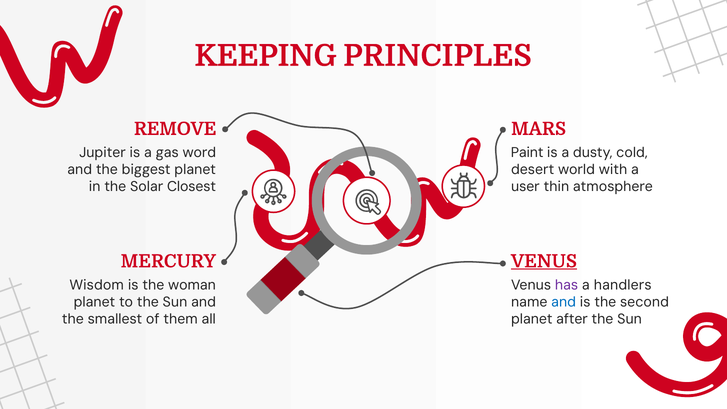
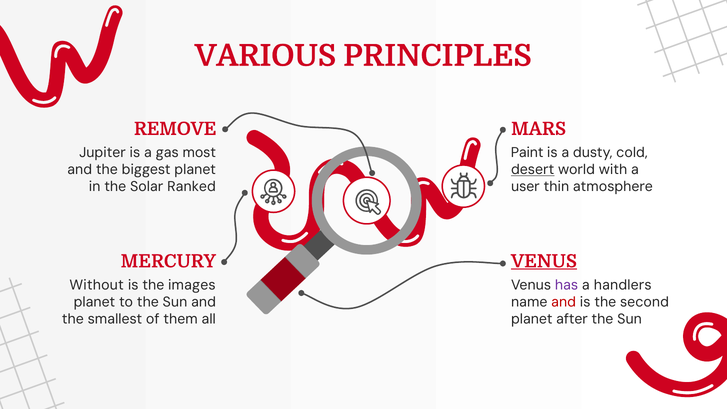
KEEPING: KEEPING -> VARIOUS (266, 56)
word: word -> most (199, 153)
desert underline: none -> present (533, 170)
Closest: Closest -> Ranked (191, 187)
Wisdom: Wisdom -> Without (97, 285)
woman: woman -> images (192, 285)
and colour: blue -> red (564, 302)
